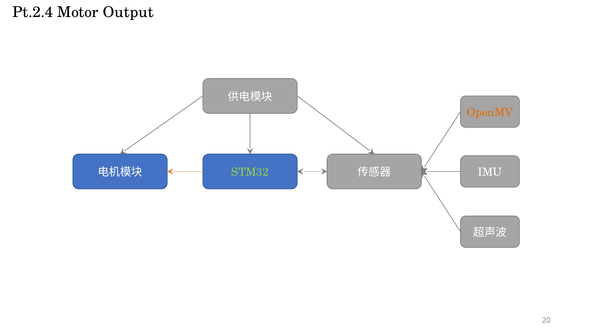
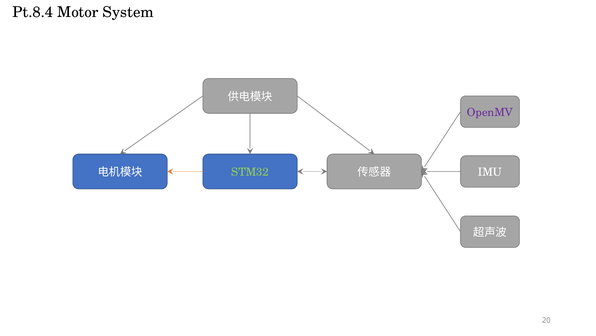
Pt.2.4: Pt.2.4 -> Pt.8.4 (33, 12)
Output: Output -> System (128, 12)
OpenMV colour: orange -> purple (490, 112)
